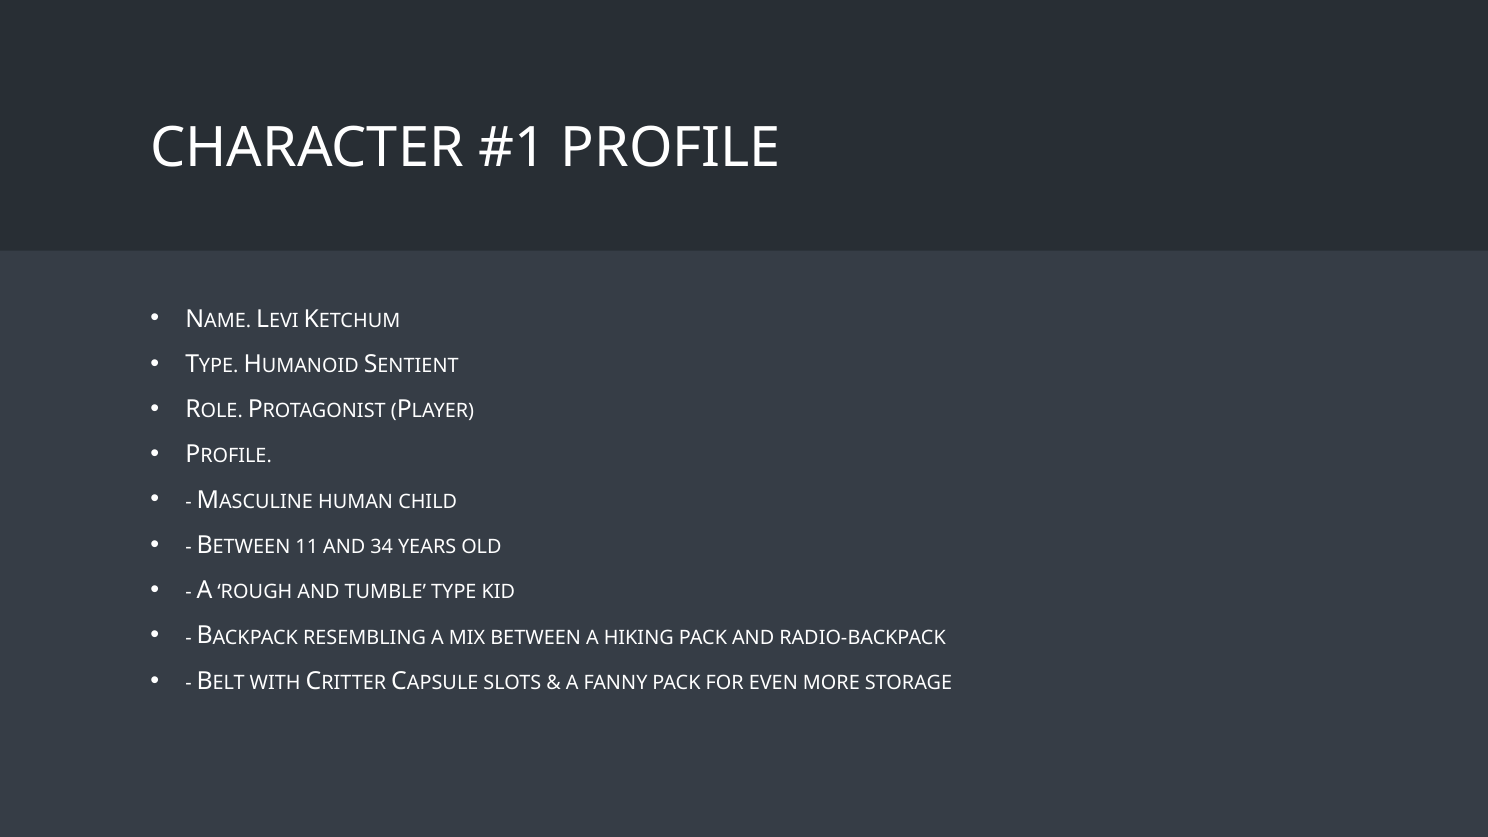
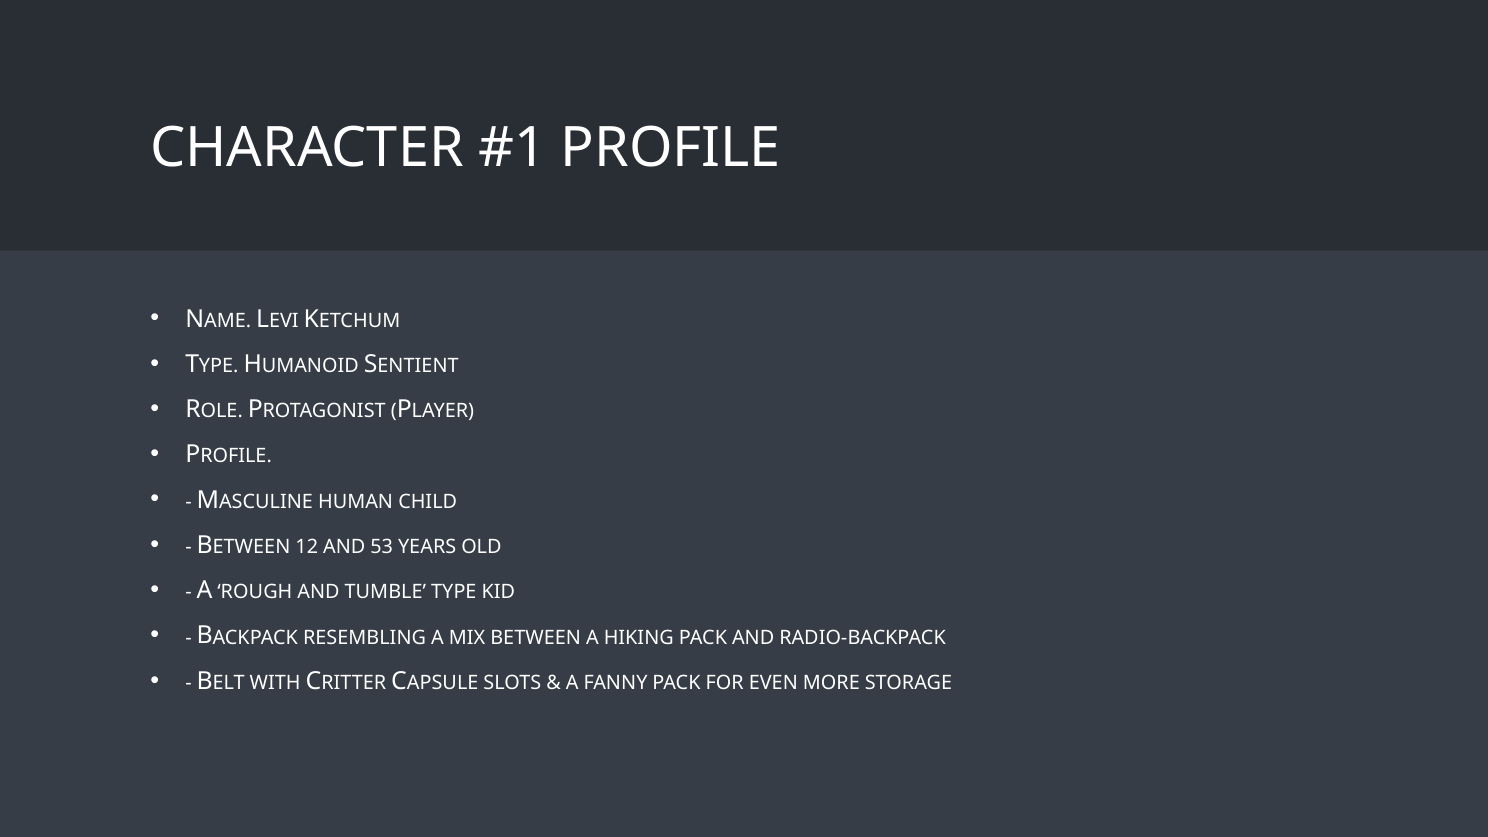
11: 11 -> 12 (307, 547)
34: 34 -> 53 (382, 547)
